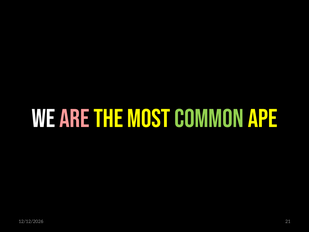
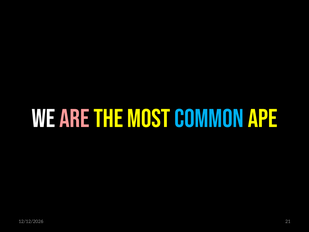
COMMON colour: light green -> light blue (209, 119)
